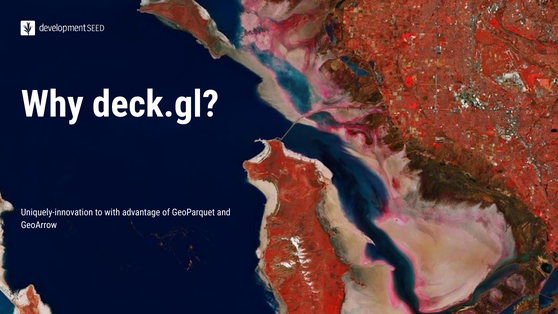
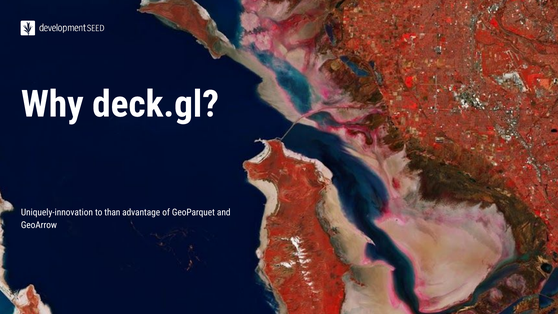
with: with -> than (112, 212)
